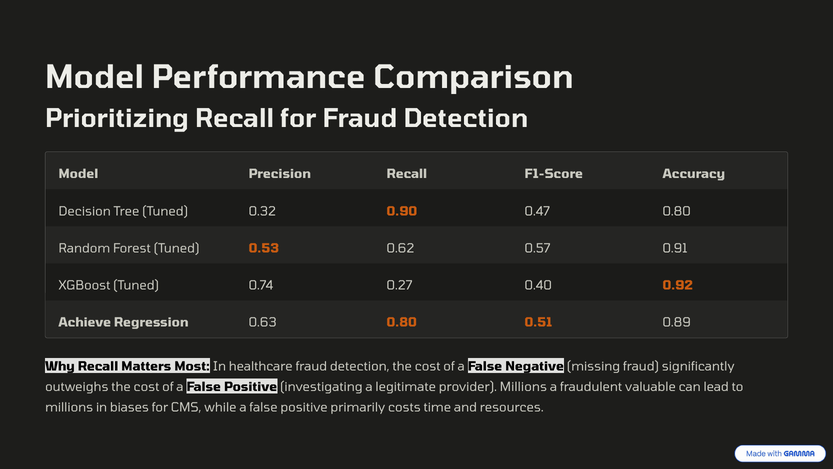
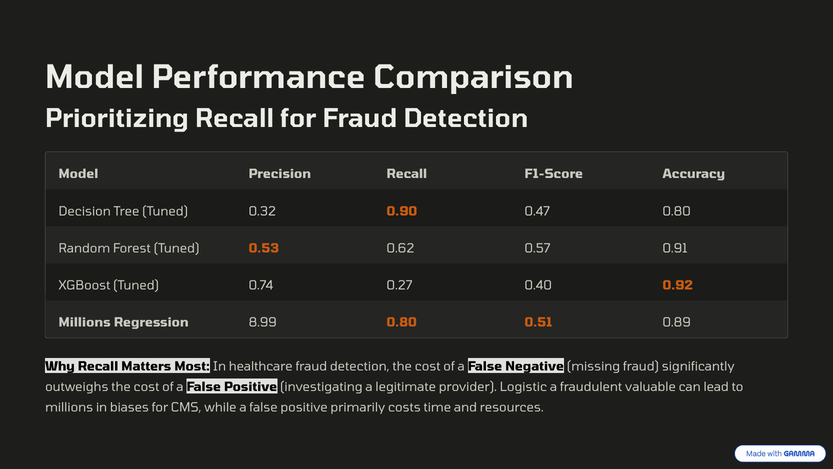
Achieve: Achieve -> Millions (85, 322)
0.63: 0.63 -> 8.99 (263, 322)
provider Millions: Millions -> Logistic (523, 387)
